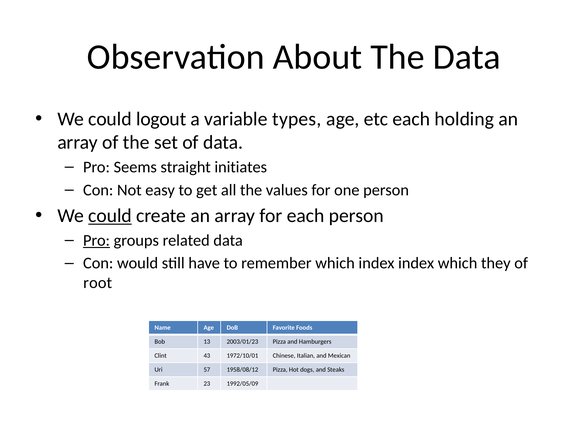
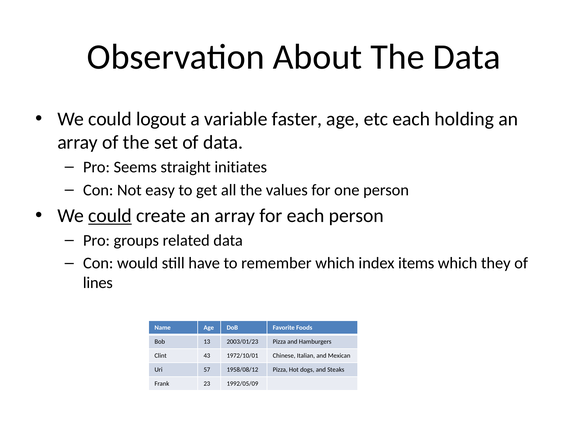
types: types -> faster (297, 119)
Pro underline: present -> none (96, 240)
index index: index -> items (416, 263)
root: root -> lines (98, 283)
